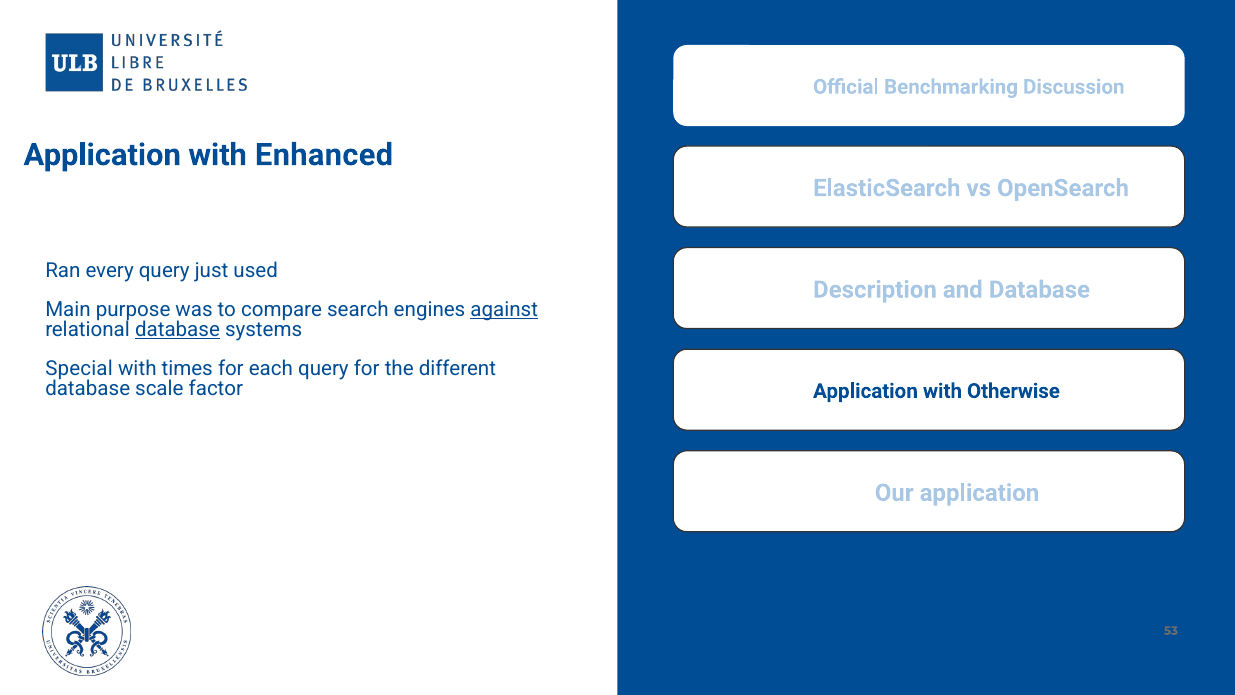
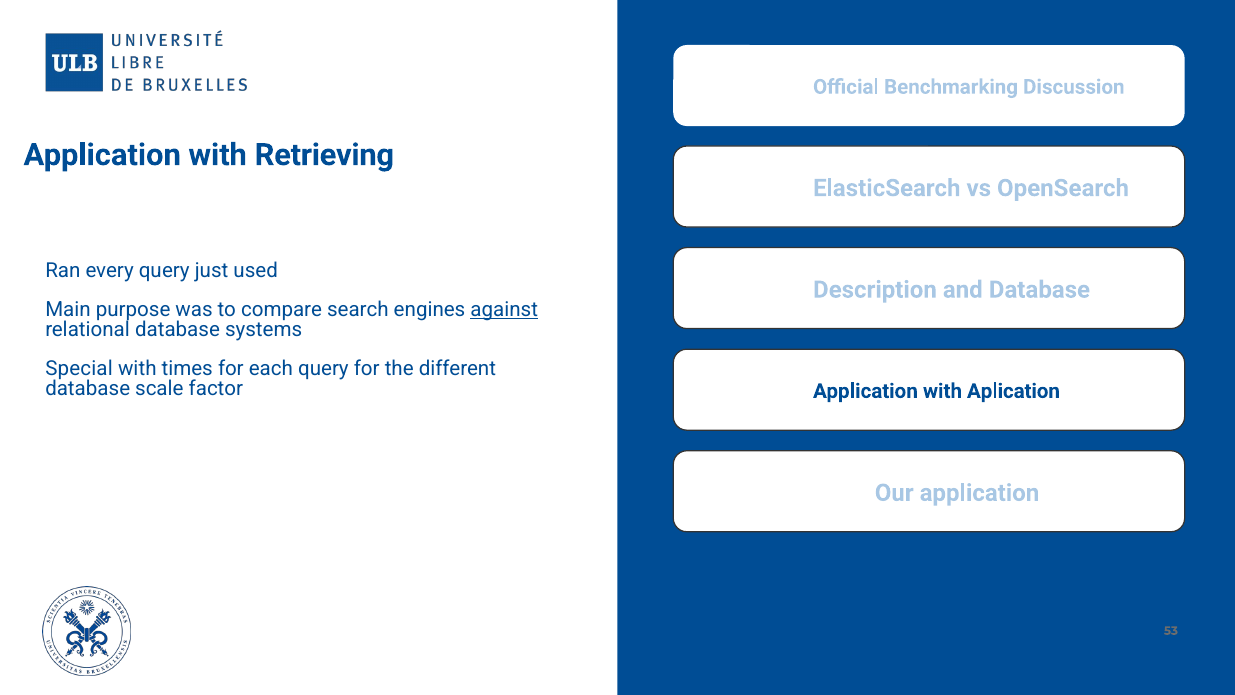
Enhanced: Enhanced -> Retrieving (324, 155)
database underline: present -> none (177, 329)
Otherwise: Otherwise -> Aplication (1013, 391)
